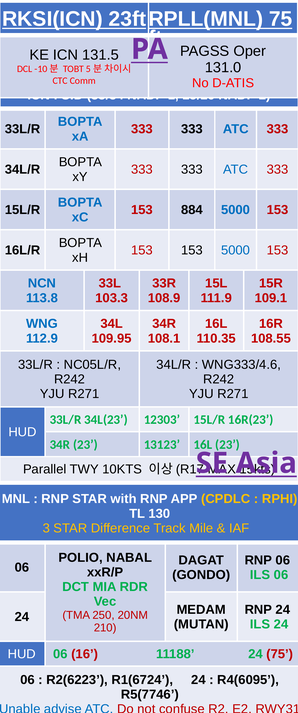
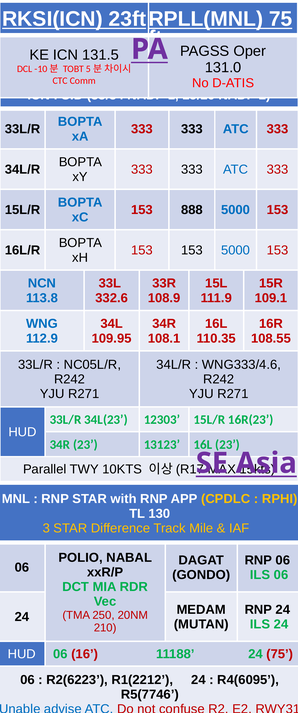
884: 884 -> 888 (192, 210)
103.3: 103.3 -> 332.6 (112, 298)
R1(6724: R1(6724 -> R1(2212 (142, 680)
